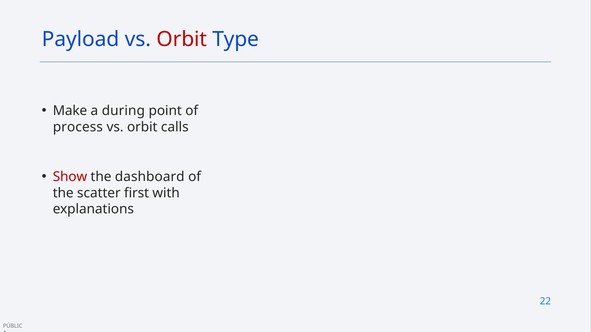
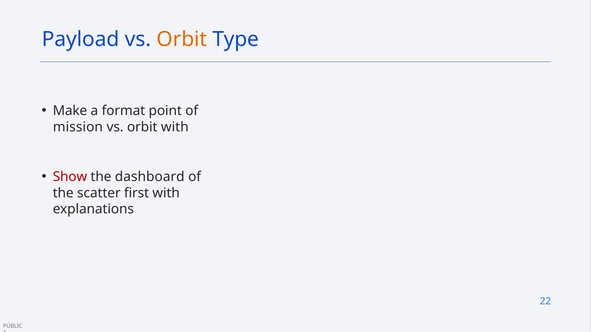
Orbit colour: red -> orange (182, 39)
during: during -> format (123, 111)
process: process -> mission (78, 127)
orbit calls: calls -> with (175, 127)
